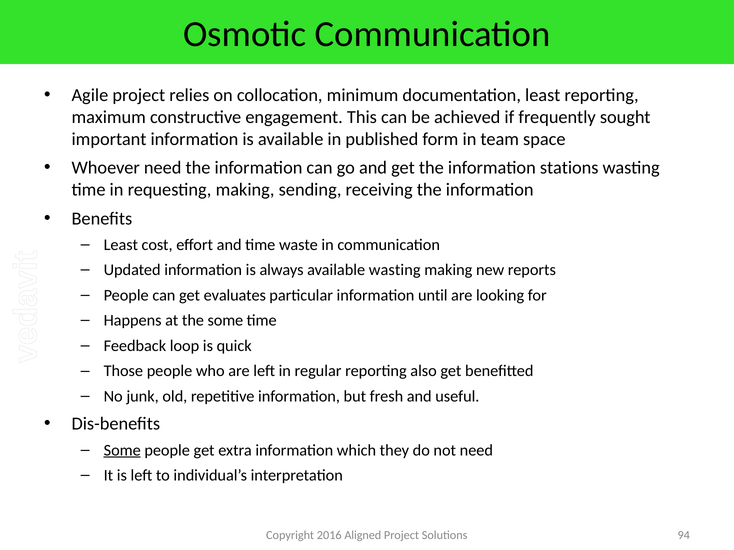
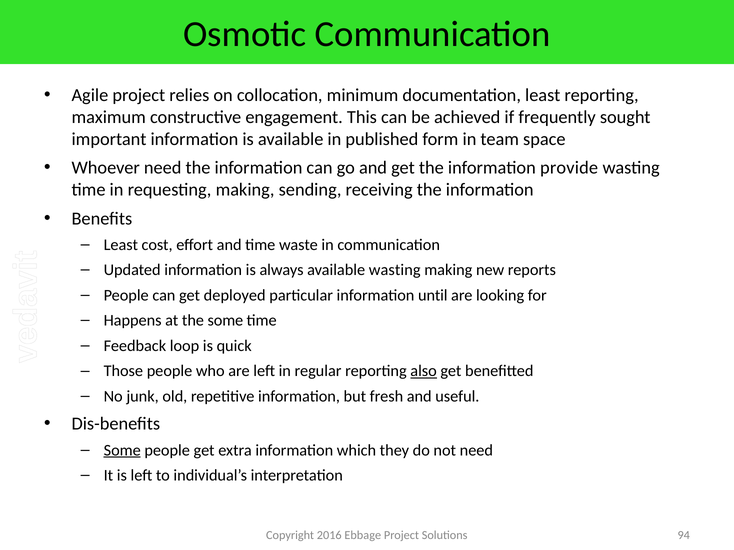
stations: stations -> provide (569, 168)
evaluates: evaluates -> deployed (235, 296)
also underline: none -> present (424, 371)
Aligned: Aligned -> Ebbage (363, 536)
